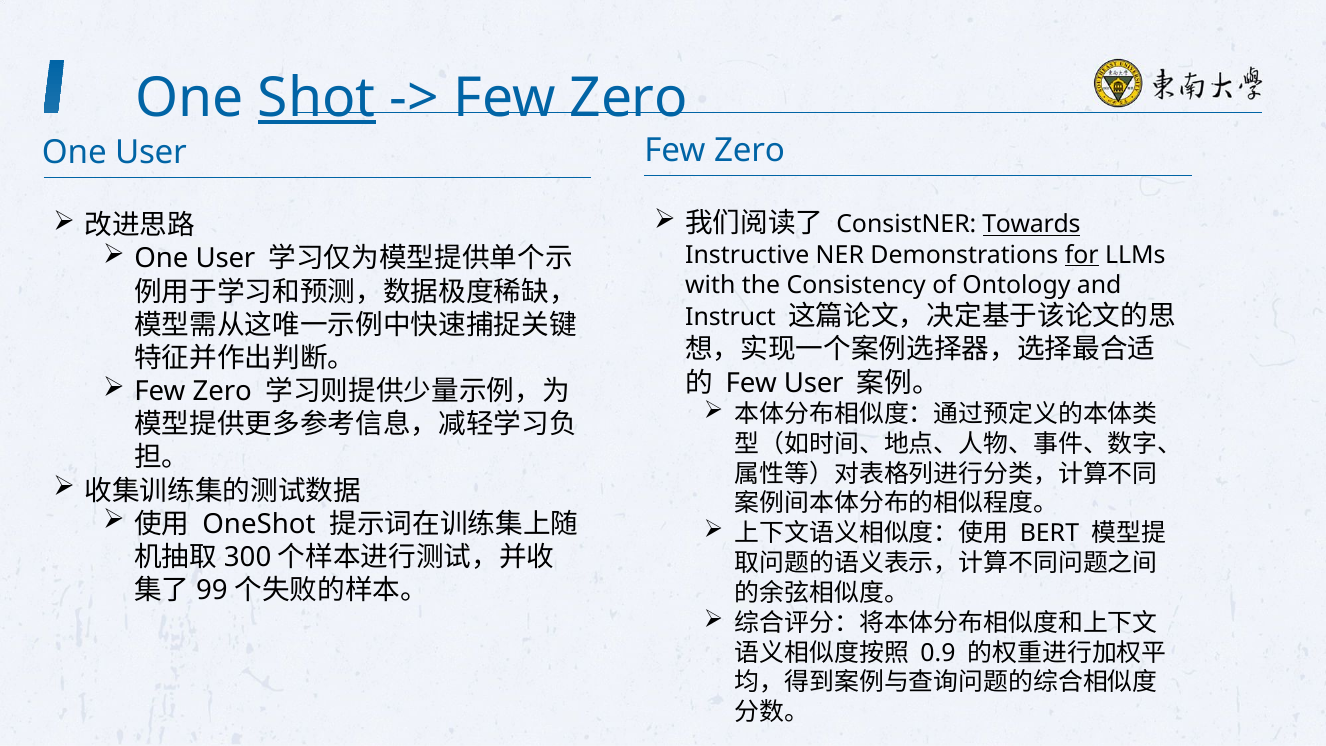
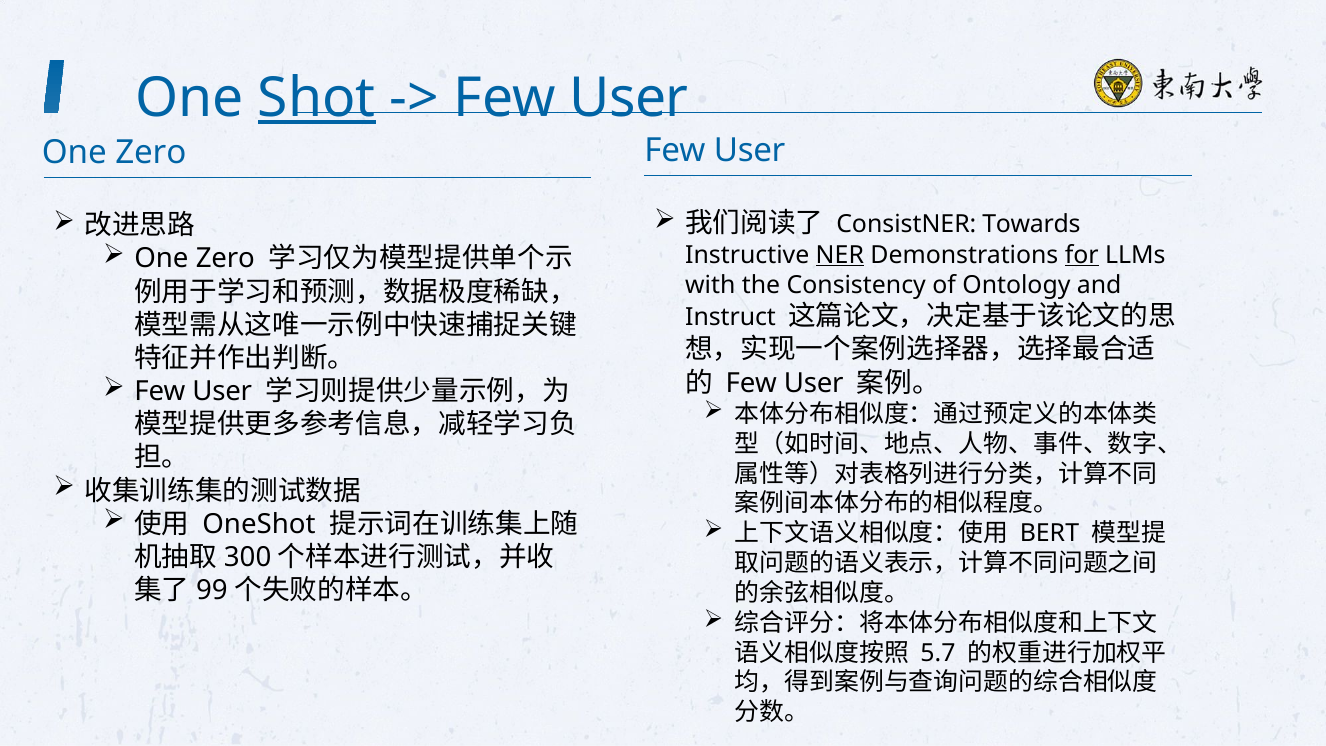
Zero: Zero -> User (629, 98)
Zero: Zero -> User (750, 150)
User: User -> Zero (151, 152)
Towards underline: present -> none (1031, 225)
User: User -> Zero (225, 259)
NER underline: none -> present (840, 255)
Zero: Zero -> User (222, 391)
0.9: 0.9 -> 5.7 (938, 653)
